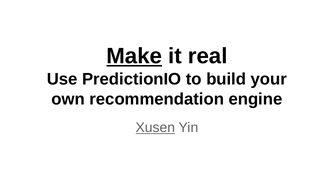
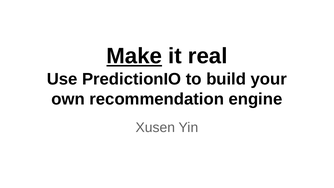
Xusen underline: present -> none (155, 128)
